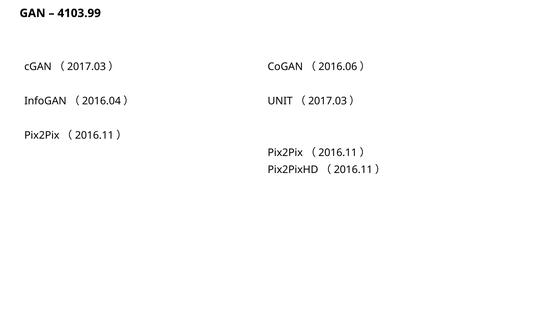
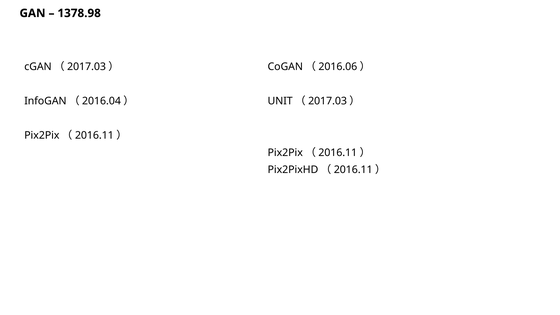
4103.99: 4103.99 -> 1378.98 (79, 13)
